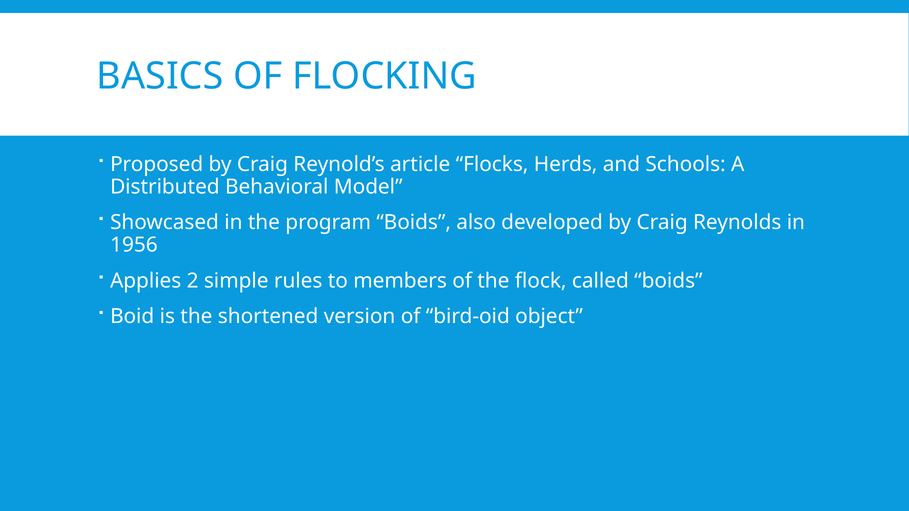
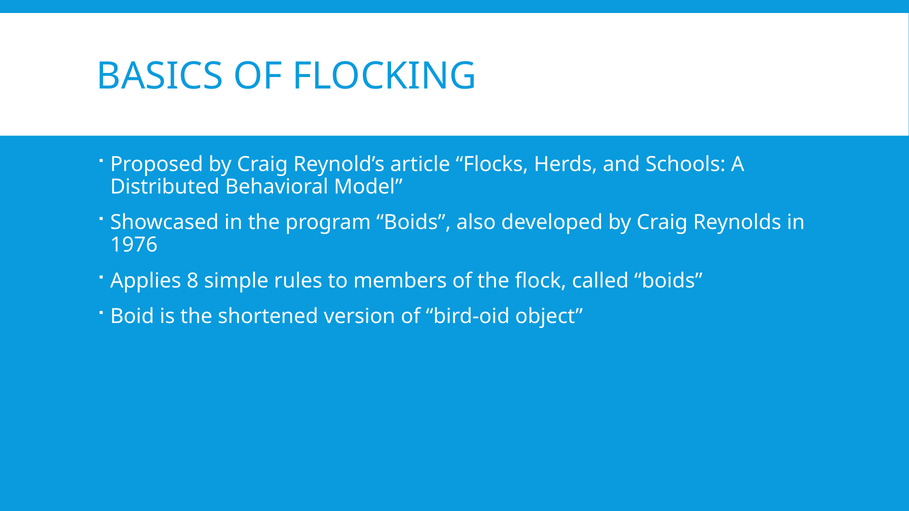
1956: 1956 -> 1976 (134, 245)
2: 2 -> 8 (193, 281)
